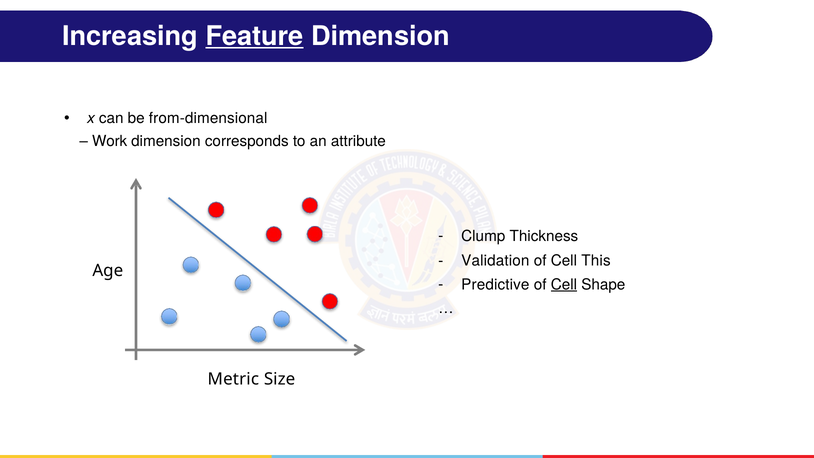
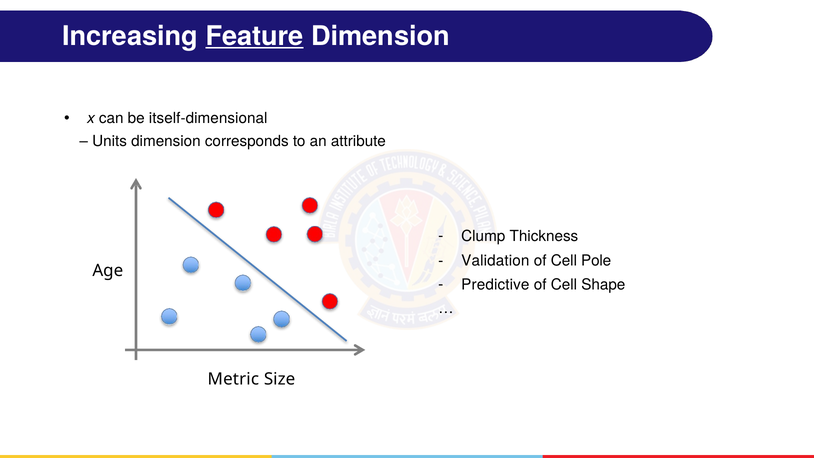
from-dimensional: from-dimensional -> itself-dimensional (208, 118)
Work: Work -> Units (110, 141)
This: This -> Pole (596, 261)
Cell underline: present -> none (564, 284)
